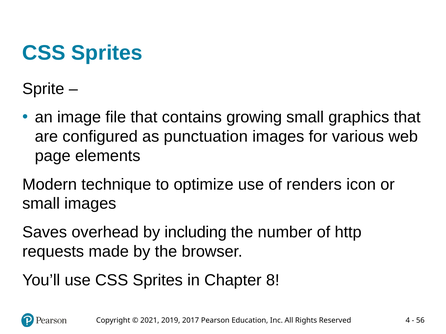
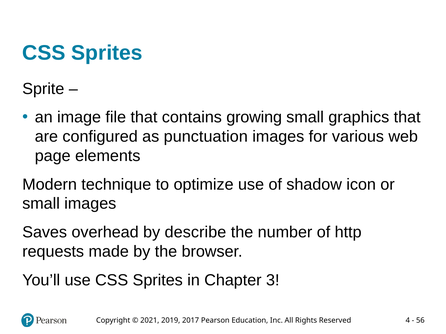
renders: renders -> shadow (314, 185)
including: including -> describe (195, 233)
8: 8 -> 3 (273, 281)
